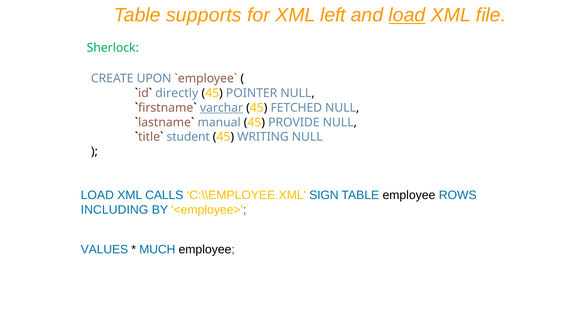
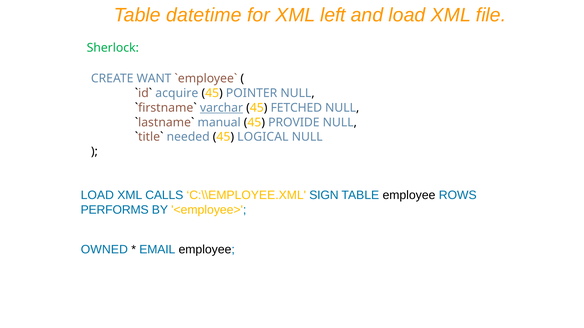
supports: supports -> datetime (204, 15)
load underline: present -> none (407, 15)
UPON: UPON -> WANT (154, 79)
directly: directly -> acquire (177, 93)
student: student -> needed (188, 137)
WRITING: WRITING -> LOGICAL (263, 137)
INCLUDING: INCLUDING -> PERFORMS (115, 210)
VALUES: VALUES -> OWNED (104, 250)
MUCH: MUCH -> EMAIL (157, 250)
